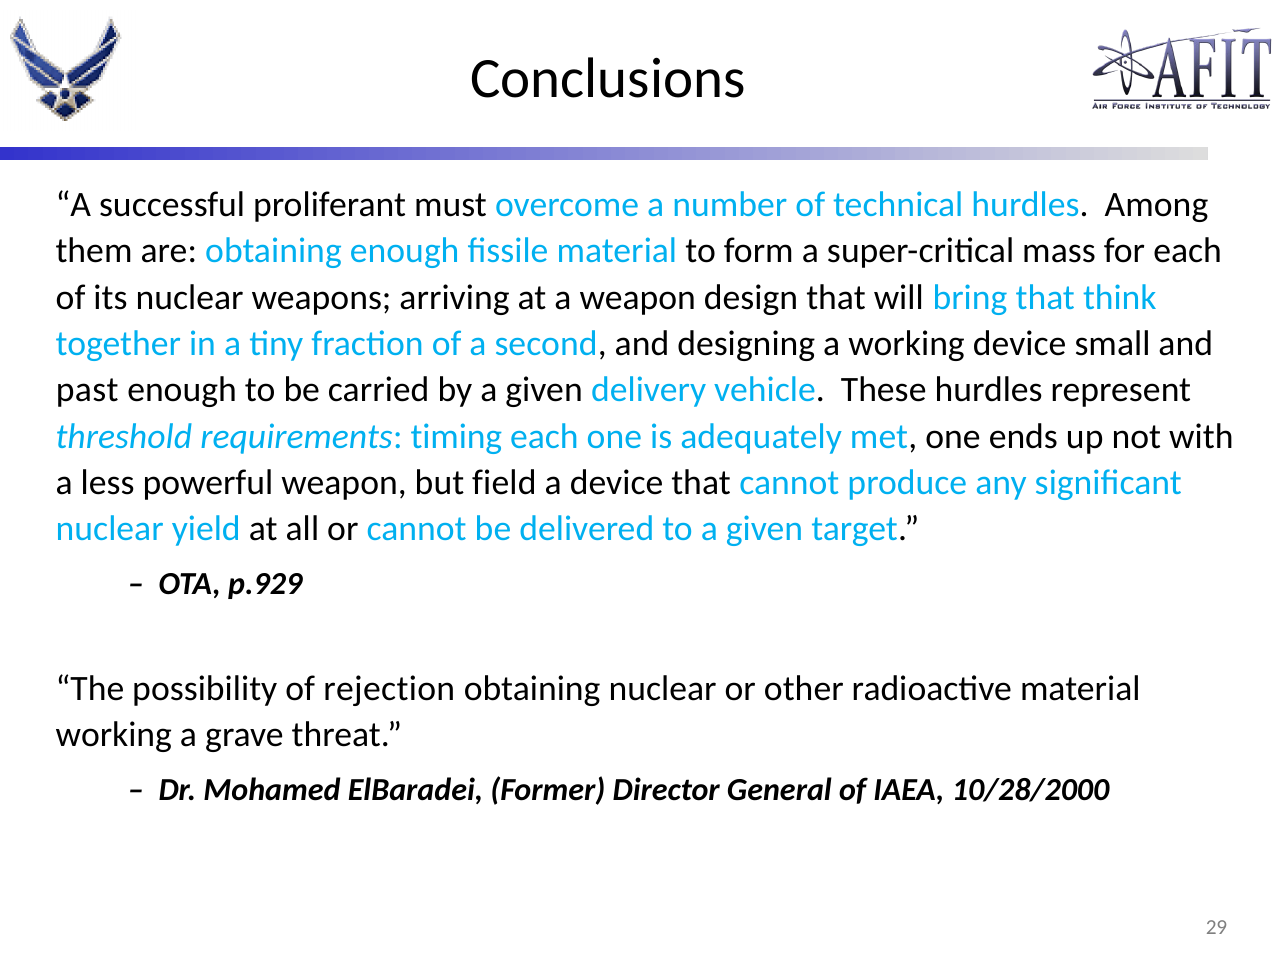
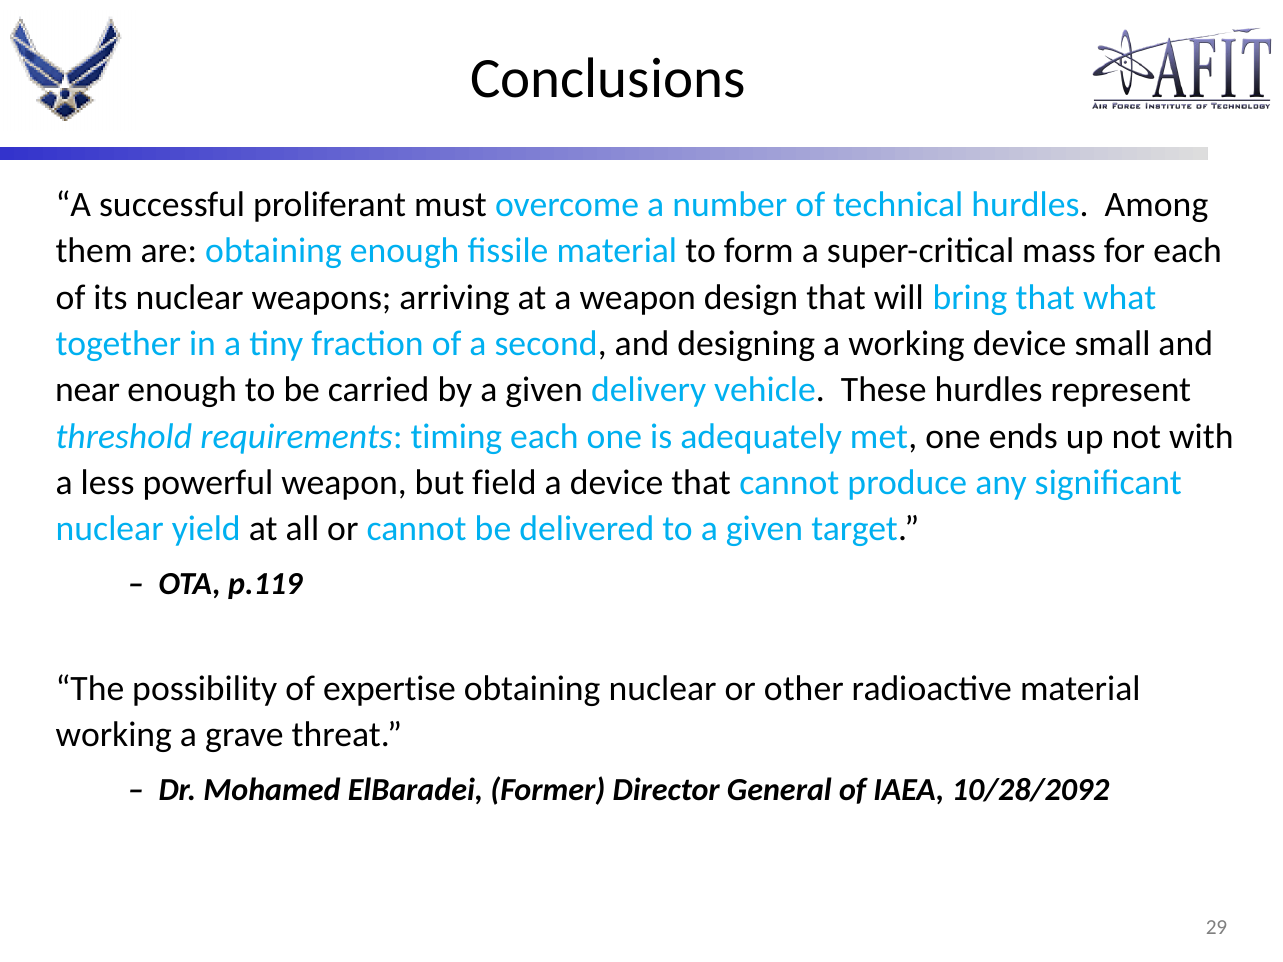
think: think -> what (1120, 298)
past: past -> near (88, 390)
p.929: p.929 -> p.119 (265, 584)
rejection: rejection -> expertise (390, 689)
10/28/2000: 10/28/2000 -> 10/28/2092 (1031, 790)
